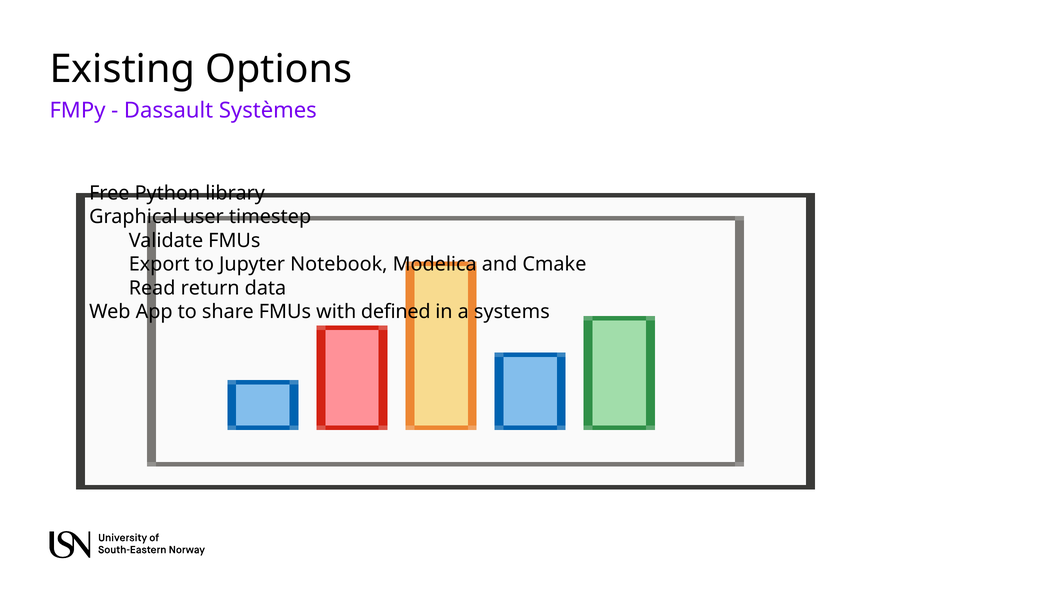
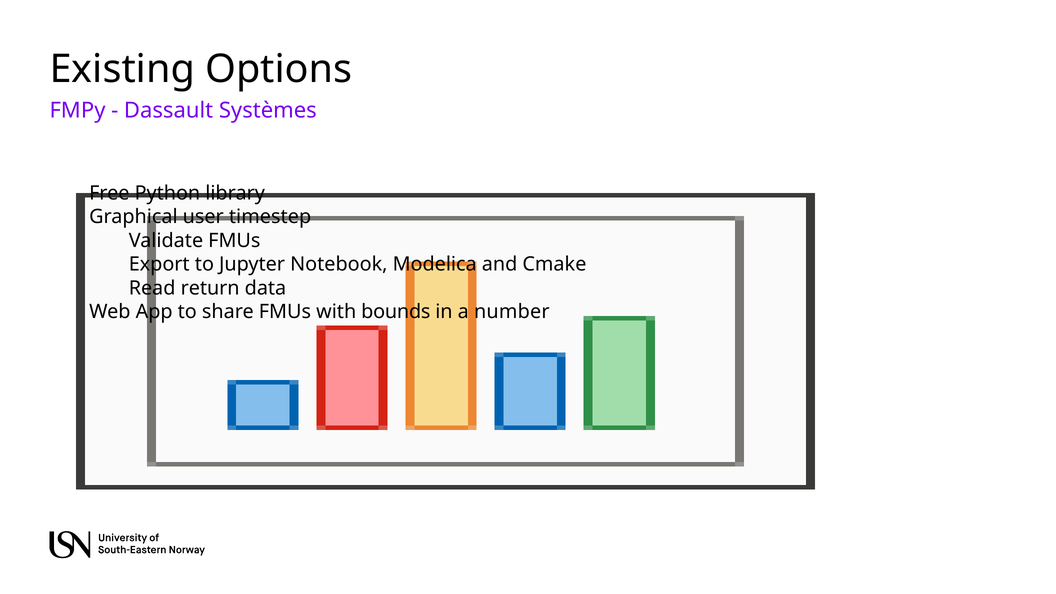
defined: defined -> bounds (396, 312)
systems: systems -> number (512, 312)
